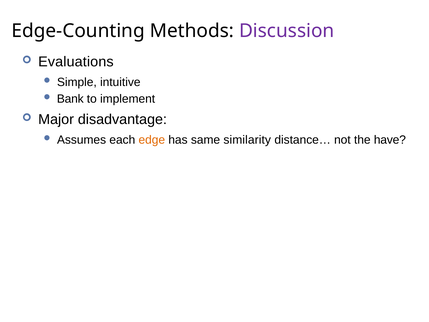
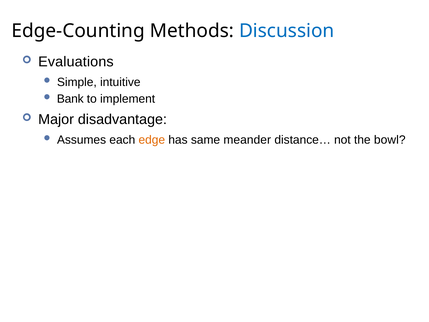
Discussion colour: purple -> blue (287, 31)
similarity: similarity -> meander (247, 140)
have: have -> bowl (390, 140)
